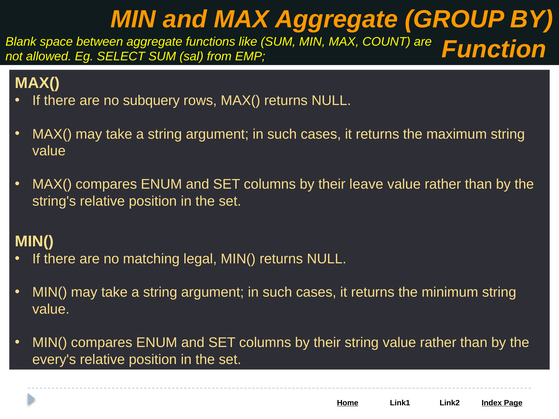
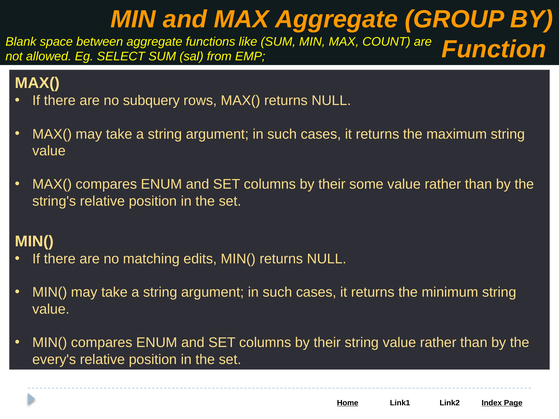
leave: leave -> some (366, 184)
legal: legal -> edits (200, 259)
